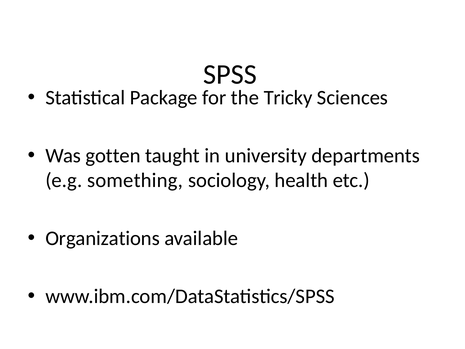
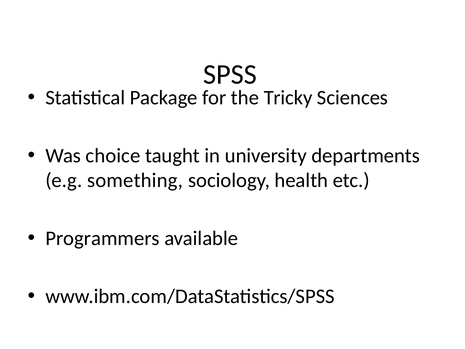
gotten: gotten -> choice (113, 155)
Organizations: Organizations -> Programmers (102, 238)
